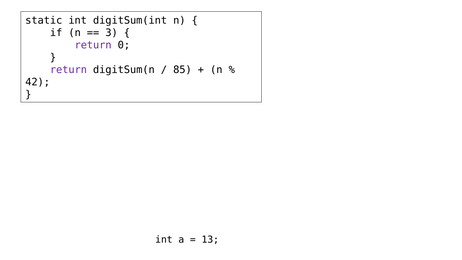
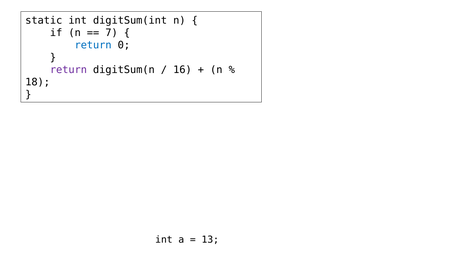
3: 3 -> 7 (112, 33)
return colour: purple -> blue (93, 45)
85: 85 -> 16 (182, 70)
42: 42 -> 18 (38, 82)
